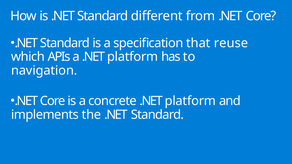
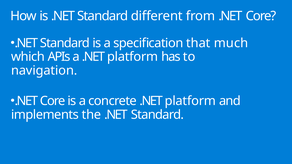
reuse: reuse -> much (231, 43)
